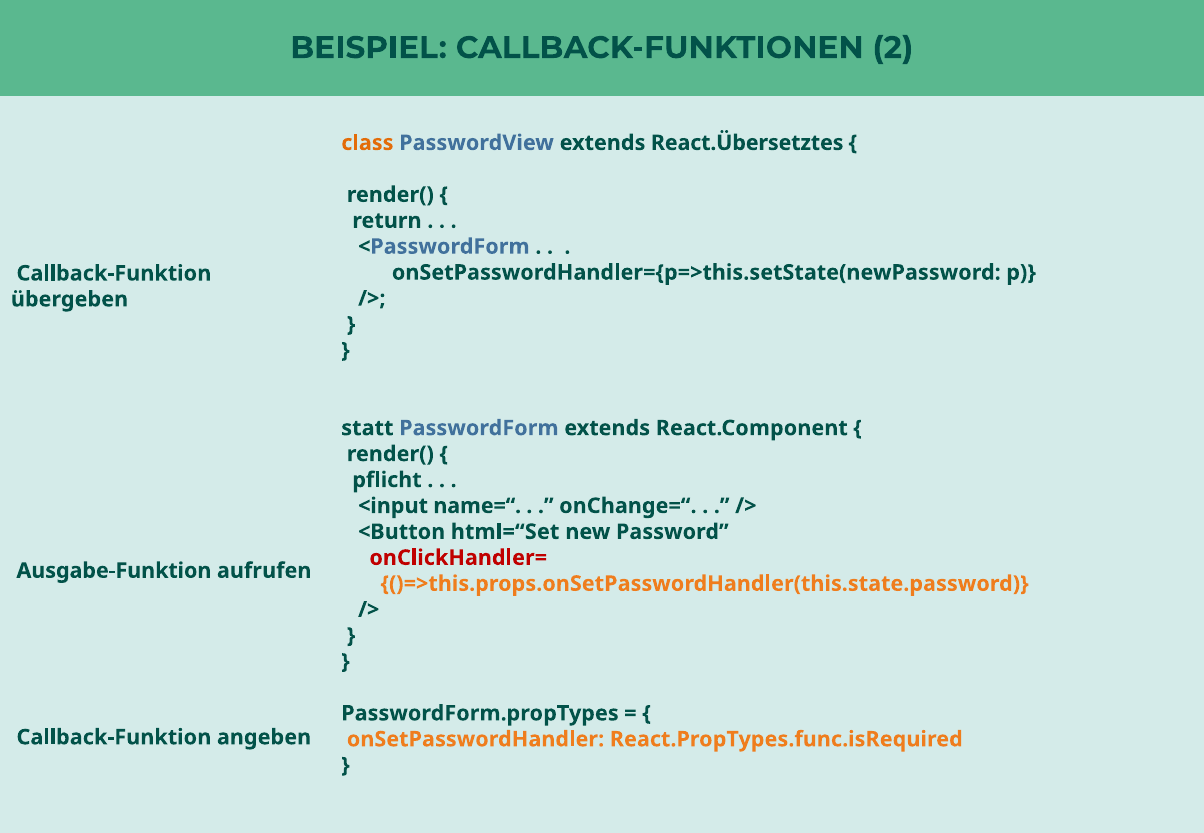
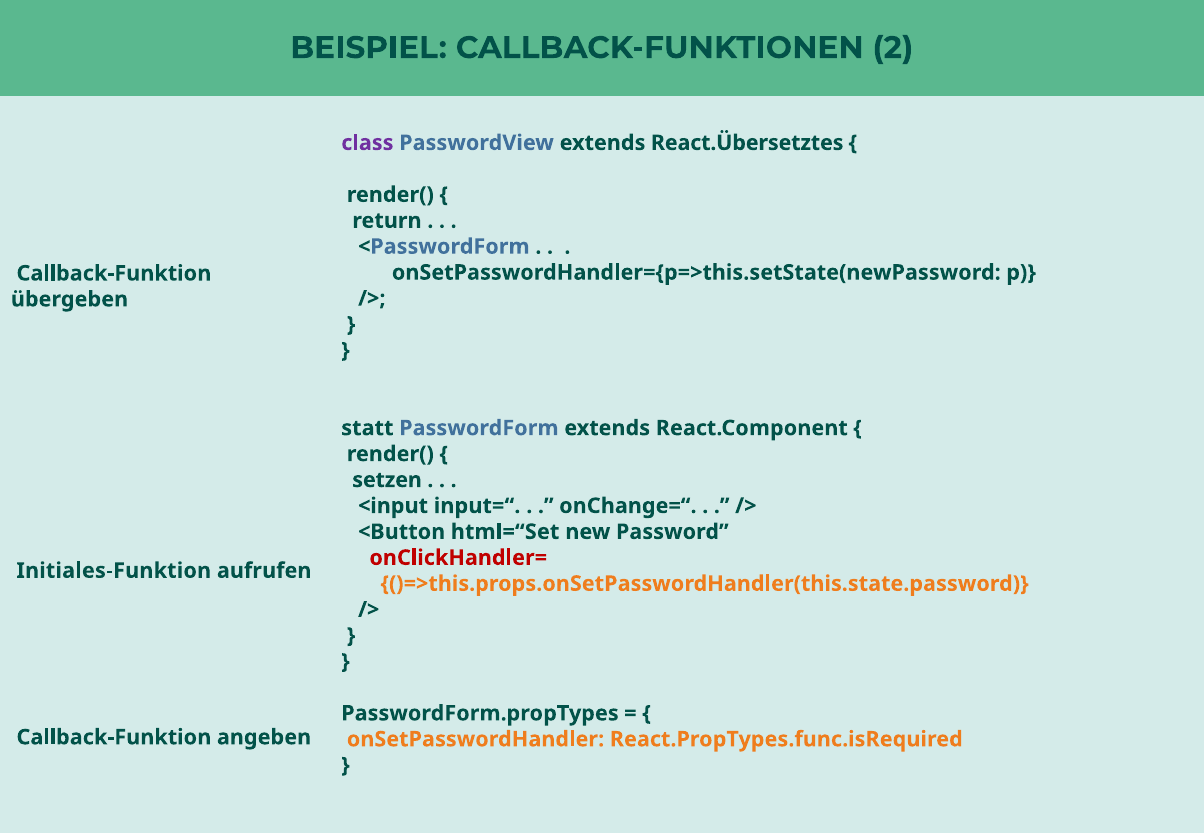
class colour: orange -> purple (367, 143)
pflicht: pflicht -> setzen (387, 480)
name=“: name=“ -> input=“ (477, 506)
Ausgabe-Funktion: Ausgabe-Funktion -> Initiales-Funktion (114, 571)
